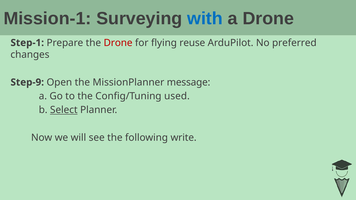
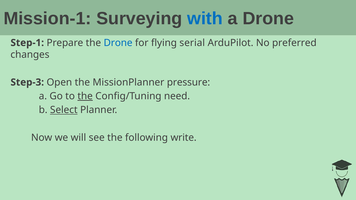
Drone colour: red -> blue (118, 43)
reuse: reuse -> serial (192, 43)
Step-9: Step-9 -> Step-3 (27, 82)
message: message -> pressure (189, 82)
the underline: none -> present (85, 96)
used: used -> need (177, 96)
